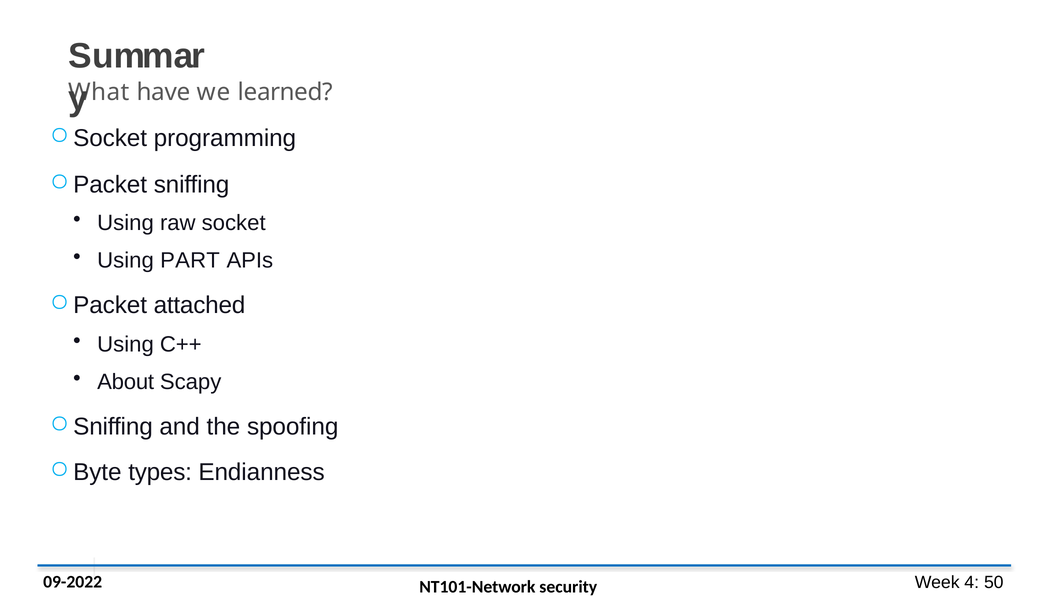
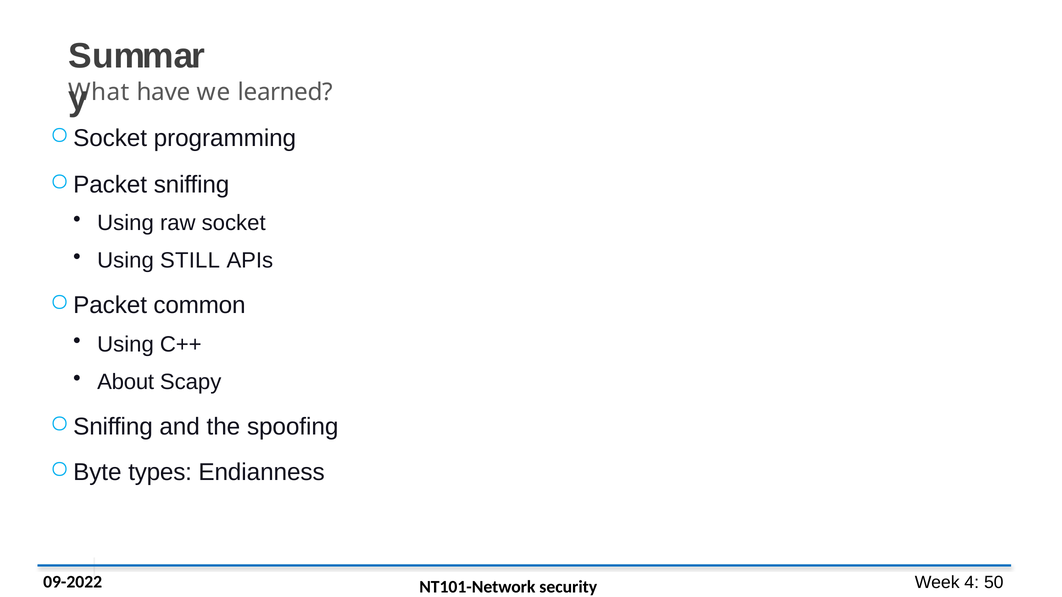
PART: PART -> STILL (190, 261)
attached: attached -> common (200, 305)
